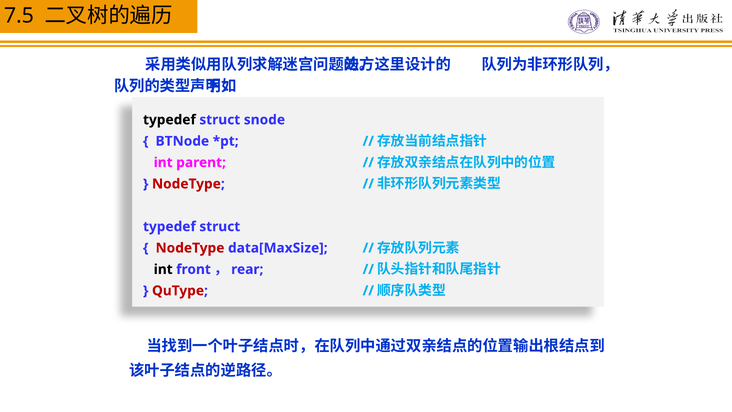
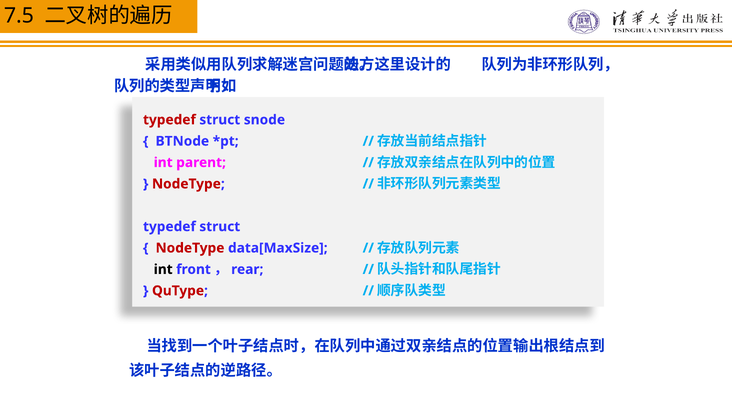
typedef colour: black -> red (169, 120)
